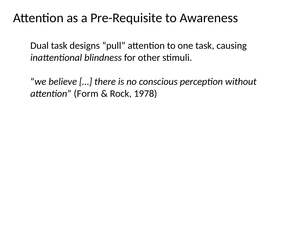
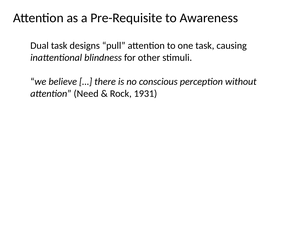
Form: Form -> Need (86, 93)
1978: 1978 -> 1931 (145, 93)
